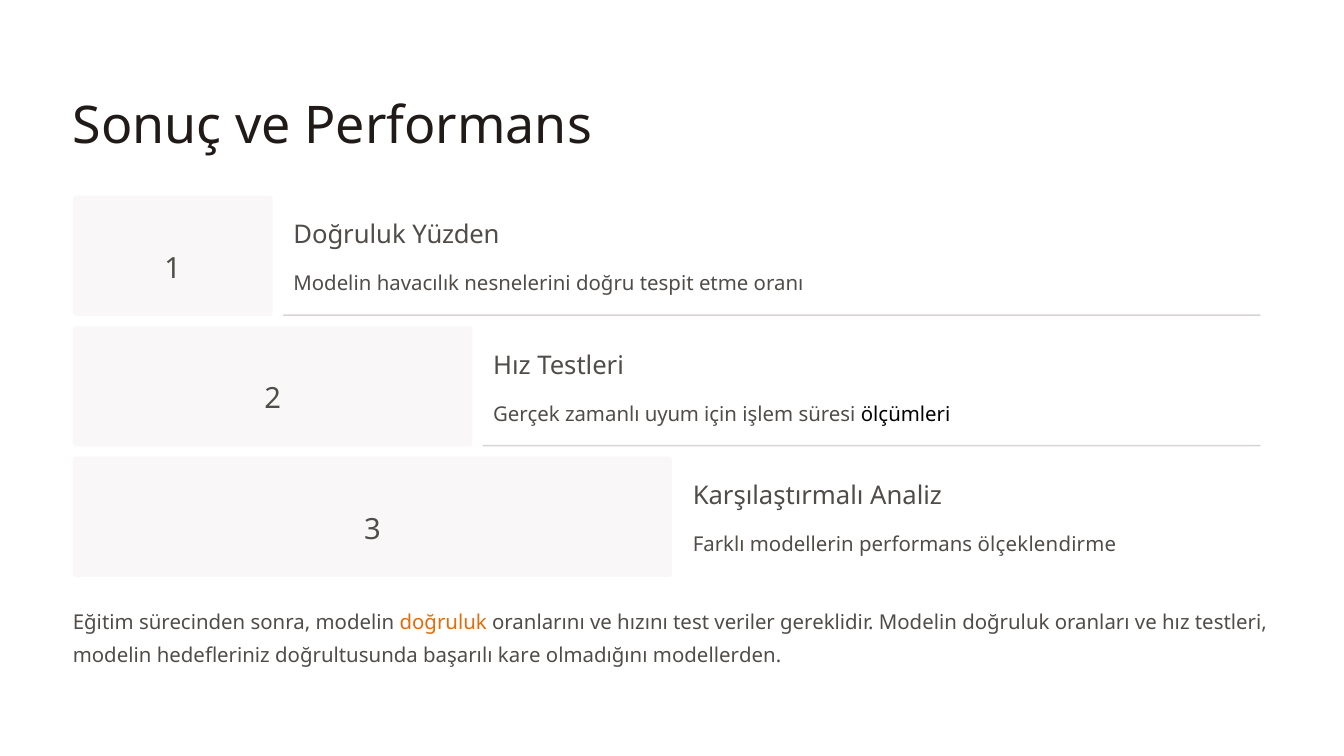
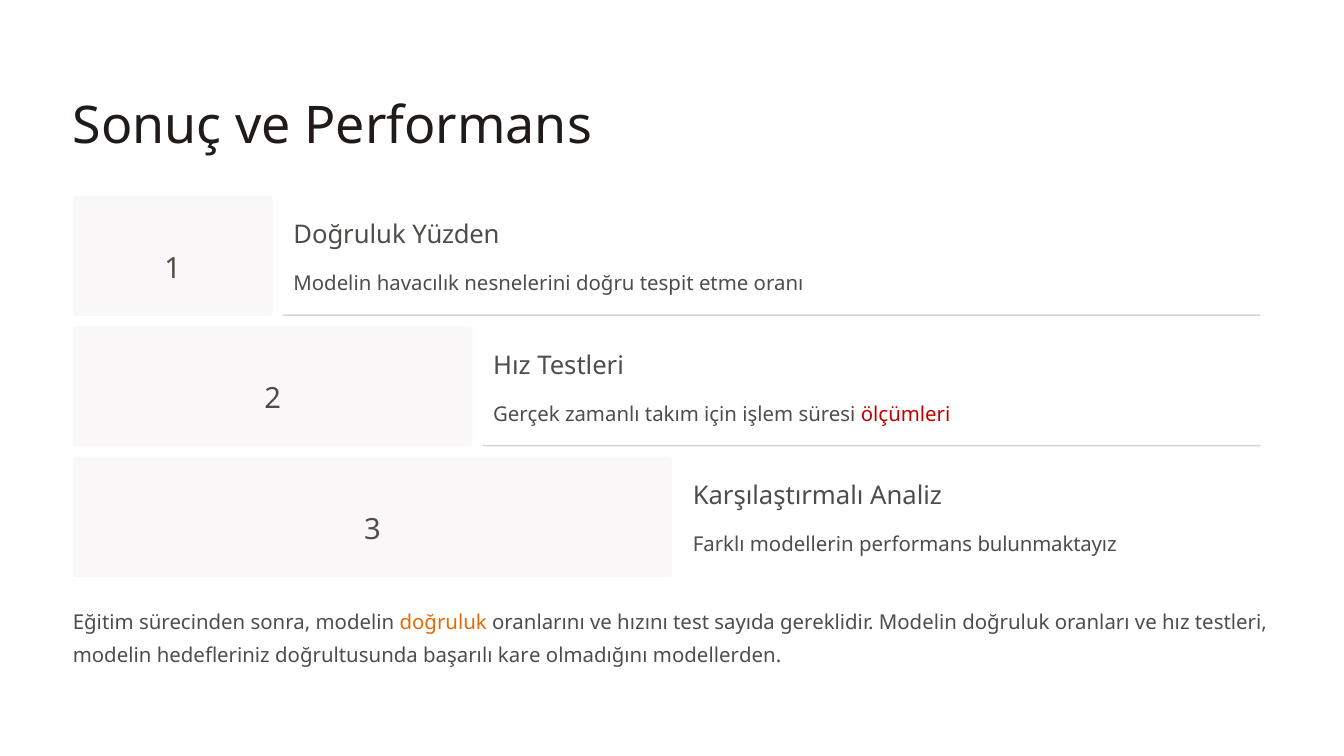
uyum: uyum -> takım (672, 415)
ölçümleri colour: black -> red (906, 415)
ölçeklendirme: ölçeklendirme -> bulunmaktayız (1047, 545)
veriler: veriler -> sayıda (745, 623)
